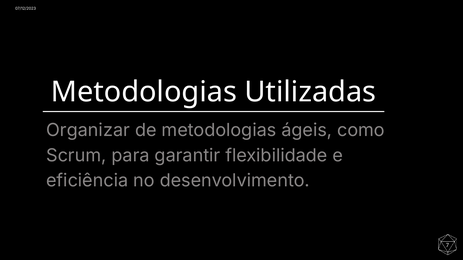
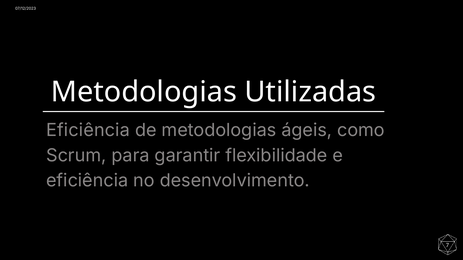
Organizar: Organizar -> Eficiência (88, 131)
